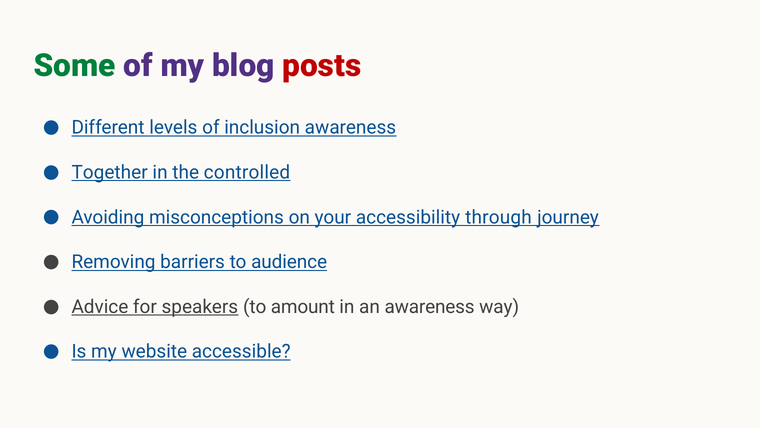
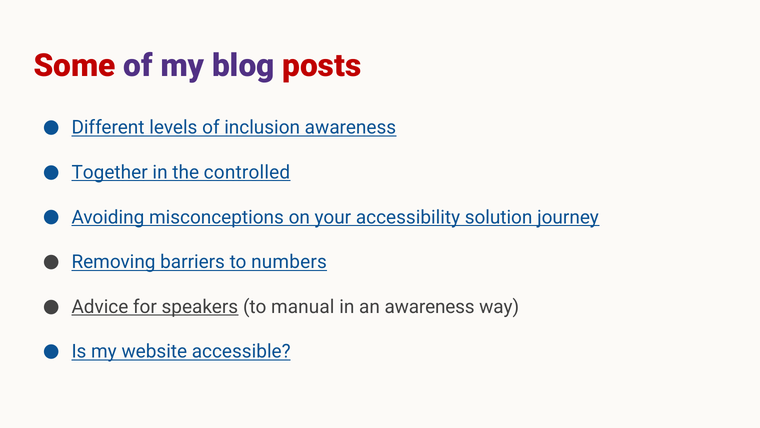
Some colour: green -> red (75, 66)
through: through -> solution (499, 217)
audience: audience -> numbers (289, 262)
amount: amount -> manual (303, 307)
